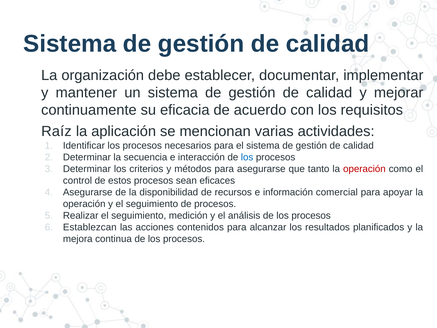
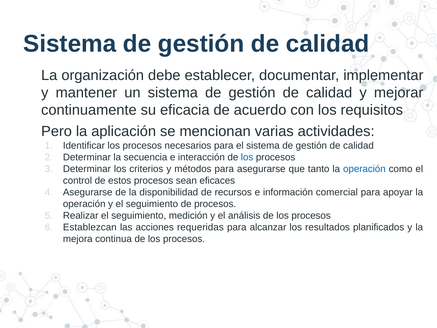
Raíz: Raíz -> Pero (57, 131)
operación colour: red -> blue (364, 169)
contenidos: contenidos -> requeridas (200, 227)
